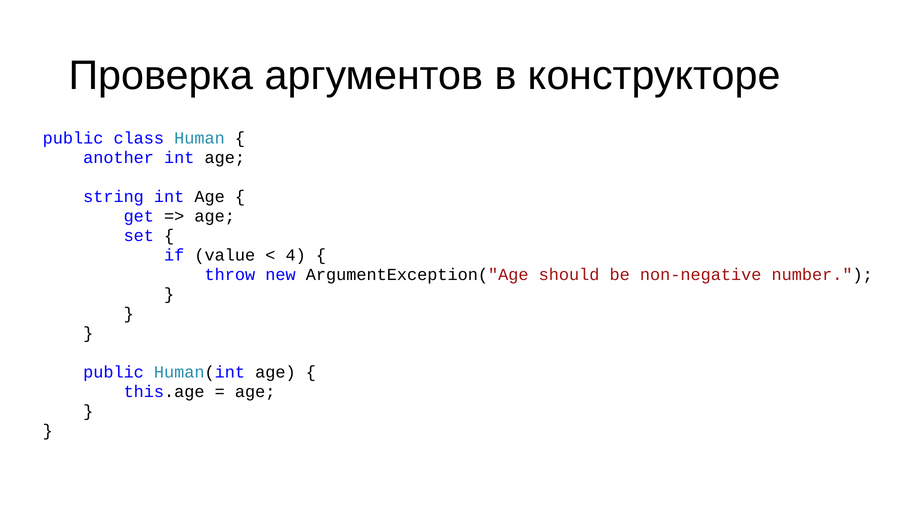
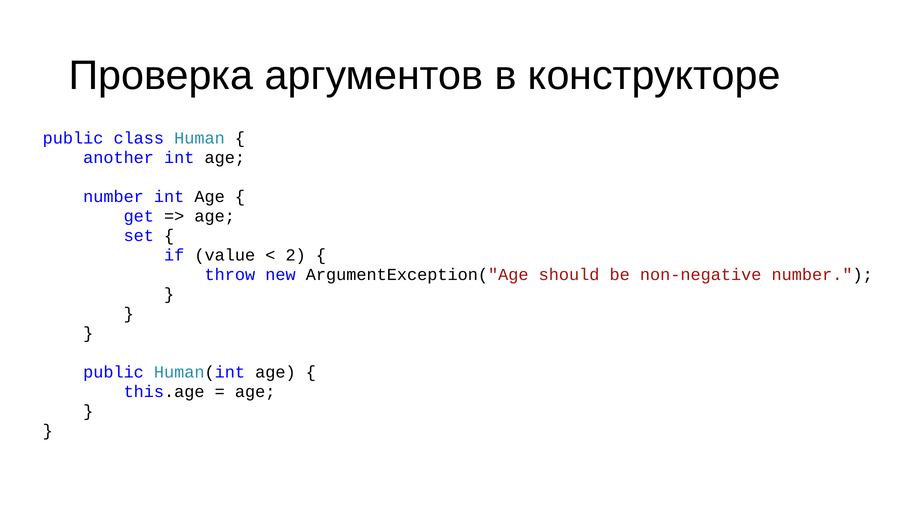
string: string -> number (114, 197)
4: 4 -> 2 (296, 255)
